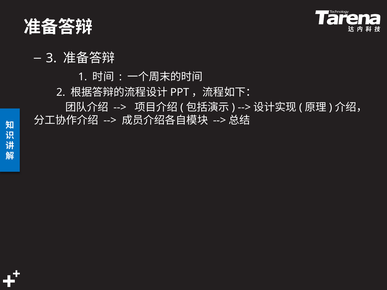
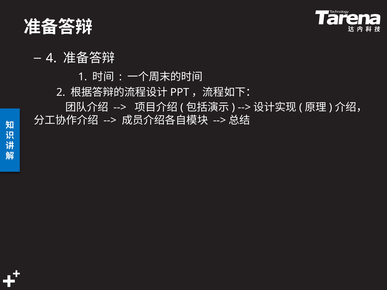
3: 3 -> 4 (51, 58)
